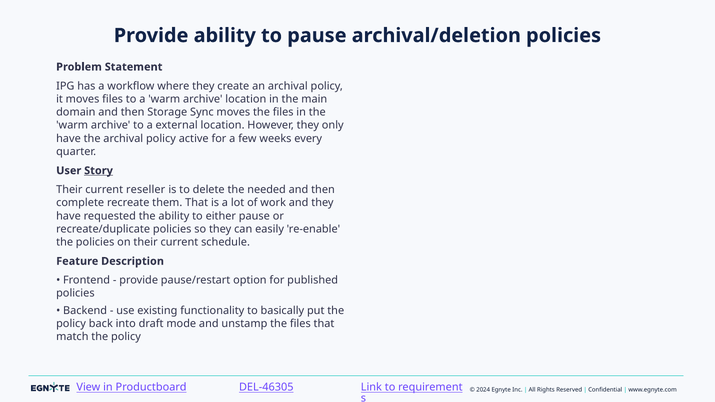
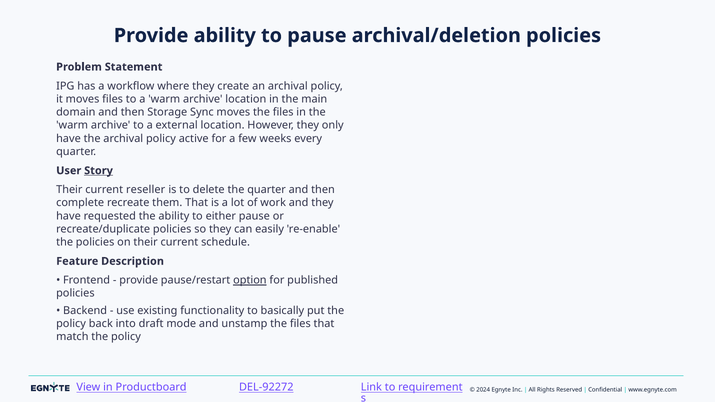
the needed: needed -> quarter (267, 190)
option underline: none -> present (250, 280)
DEL-46305: DEL-46305 -> DEL-92272 (266, 387)
